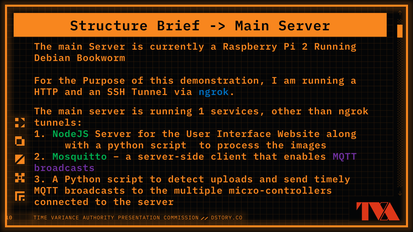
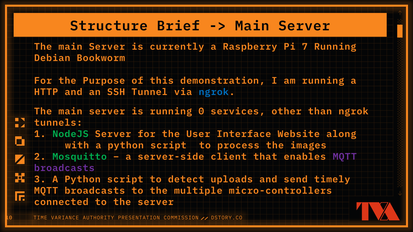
Pi 2: 2 -> 7 (305, 47)
running 1: 1 -> 0 (201, 111)
